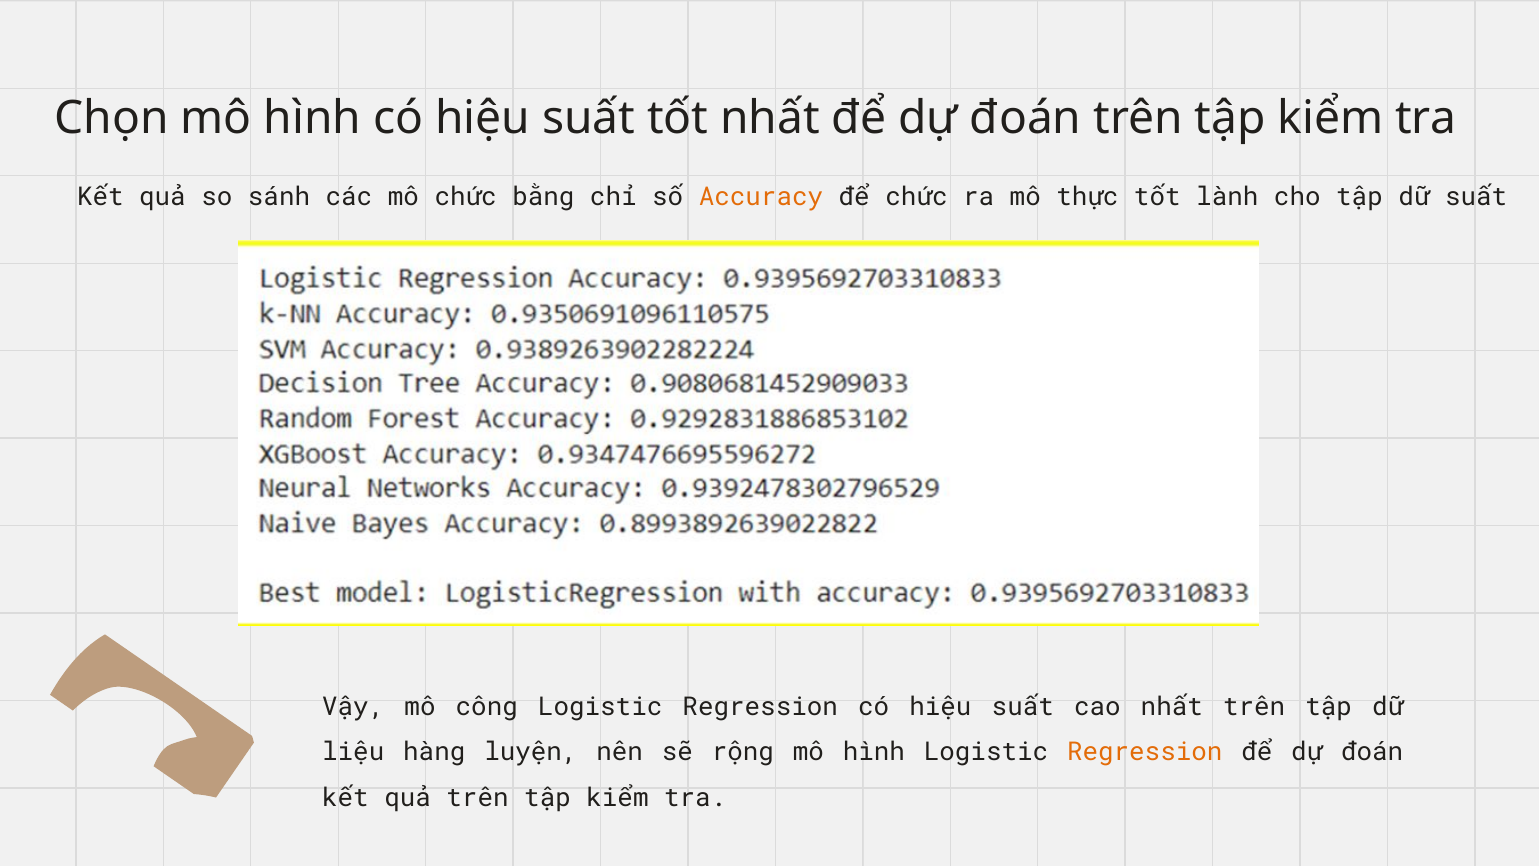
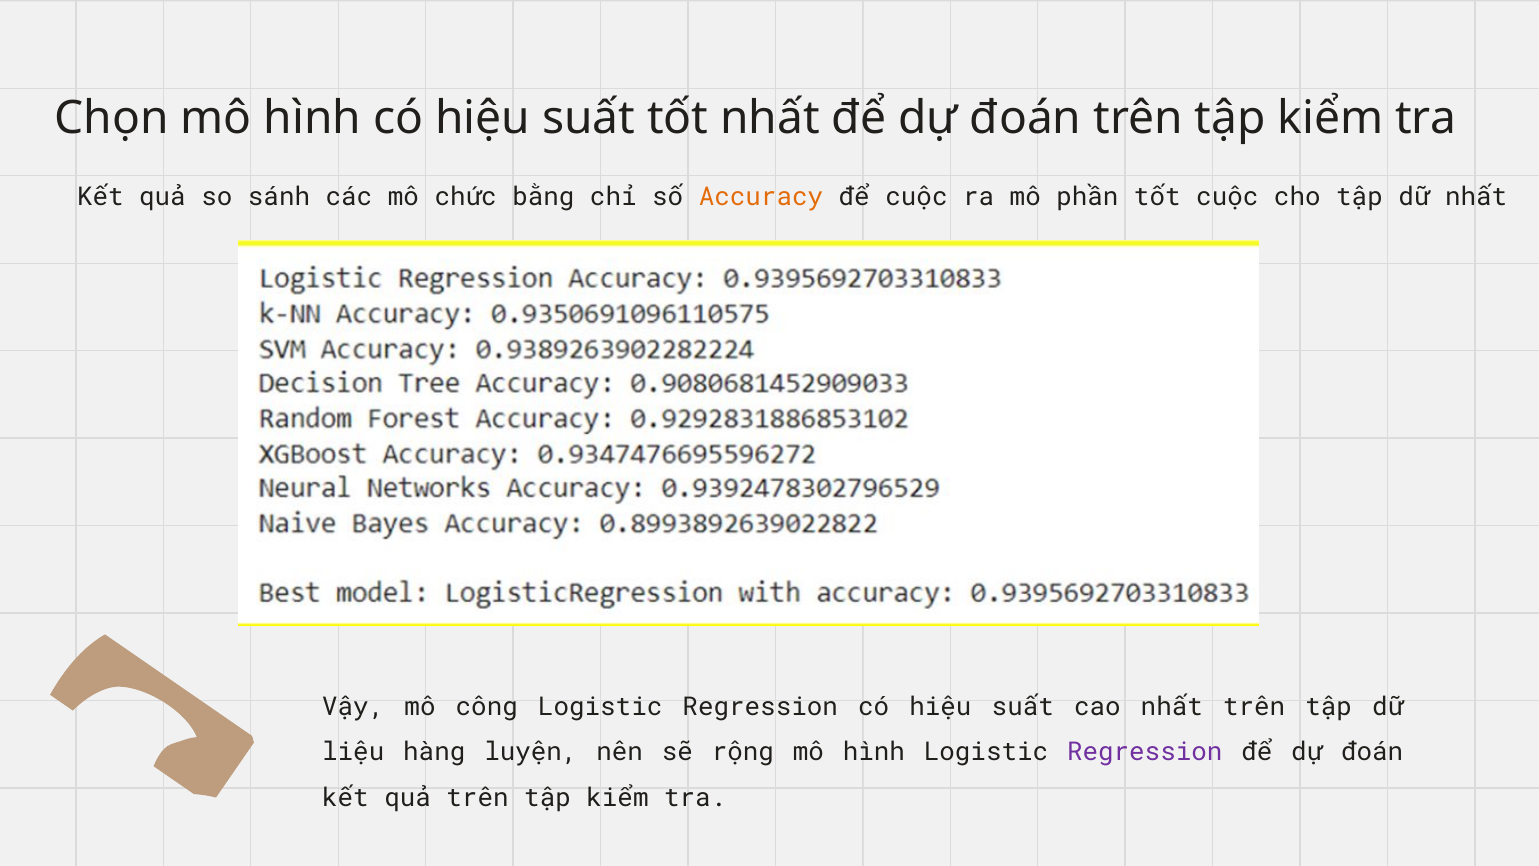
để chức: chức -> cuộc (916, 197)
thực: thực -> phần (1087, 197)
tốt lành: lành -> cuộc (1227, 197)
dữ suất: suất -> nhất (1476, 197)
Regression colour: orange -> purple (1145, 752)
